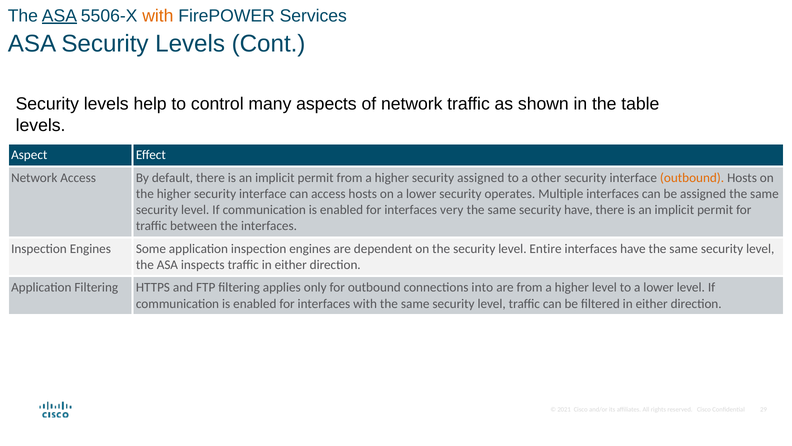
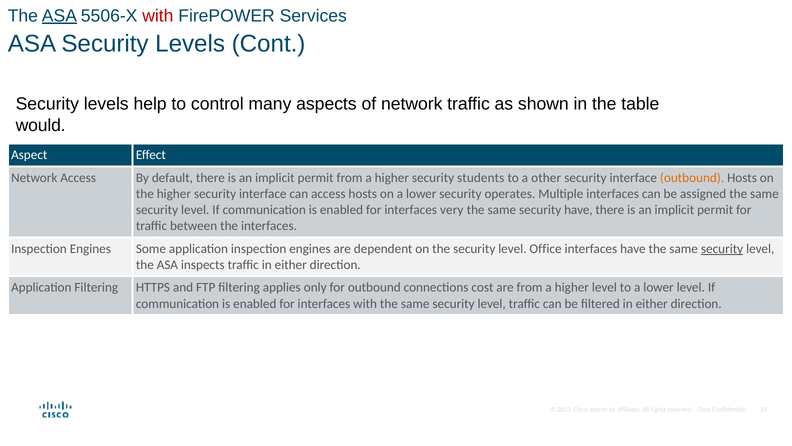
with colour: orange -> red (158, 16)
levels: levels -> would (41, 125)
security assigned: assigned -> students (481, 178)
Entire: Entire -> Office (546, 249)
security underline: none -> present (722, 249)
into: into -> cost (482, 287)
